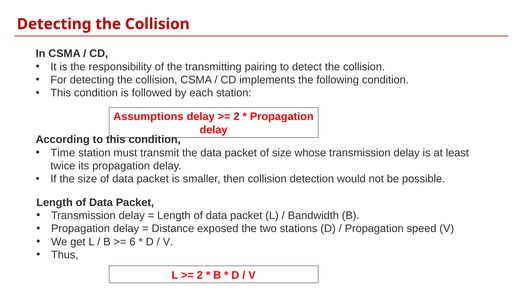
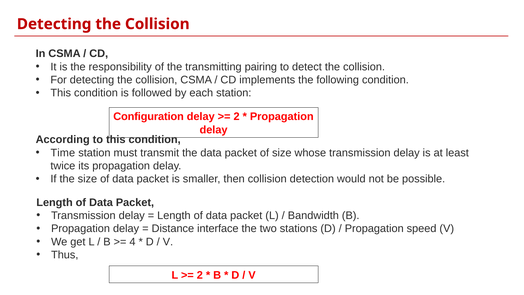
Assumptions: Assumptions -> Configuration (149, 117)
exposed: exposed -> interface (218, 229)
6: 6 -> 4 (133, 242)
